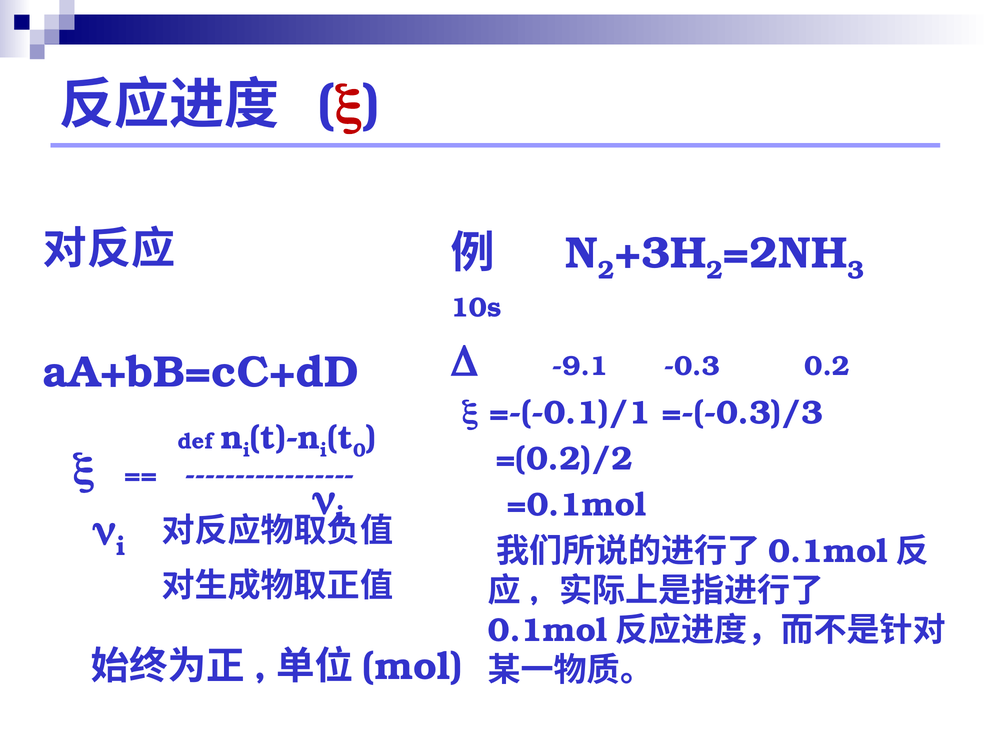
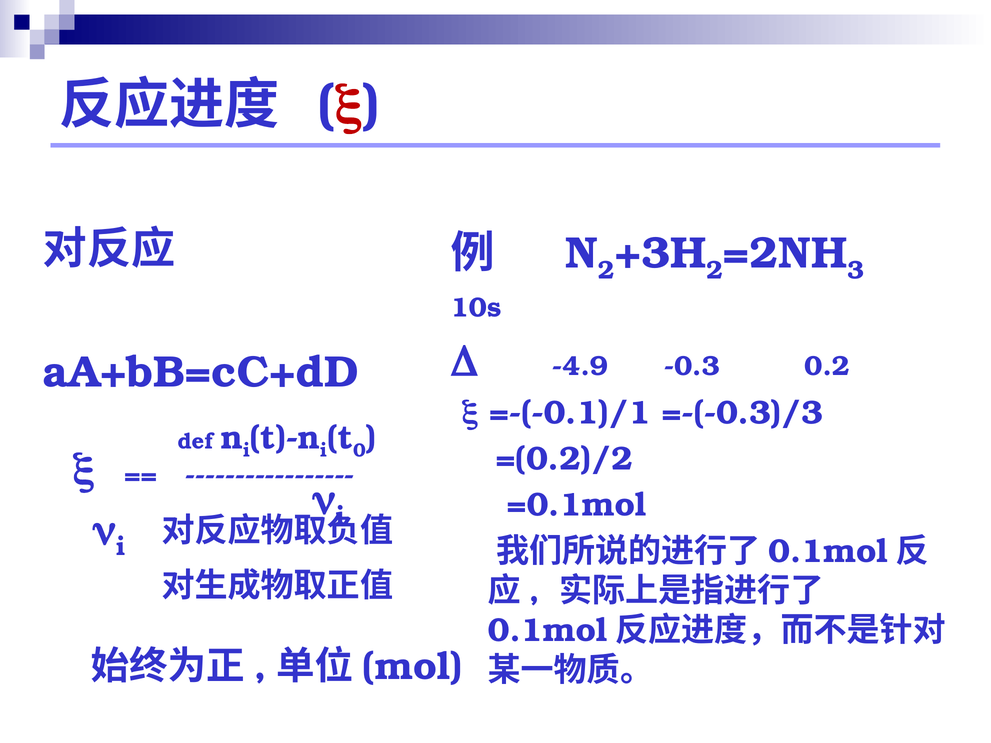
-9.1: -9.1 -> -4.9 (580, 366)
